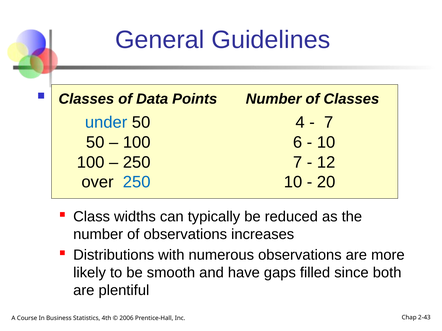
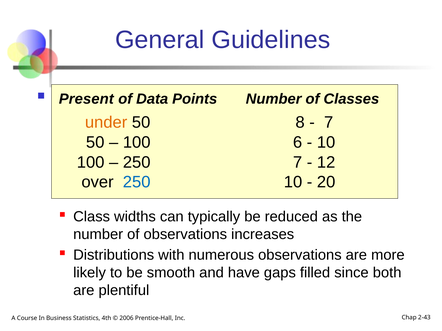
Classes: Classes -> Present (86, 99)
under colour: blue -> orange (106, 123)
4: 4 -> 8 (300, 123)
